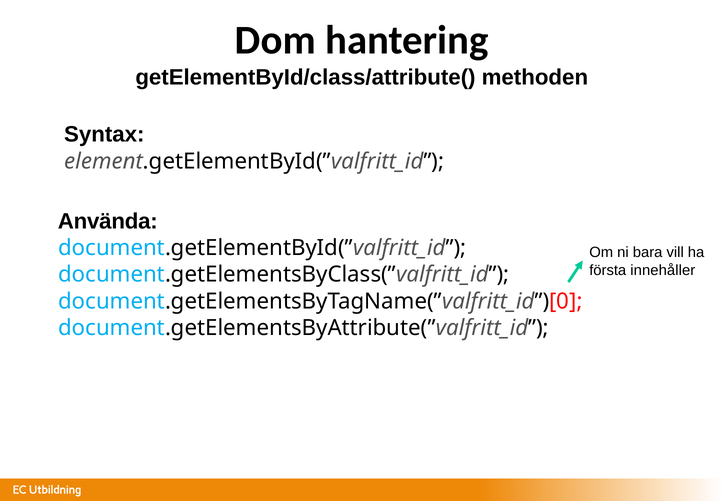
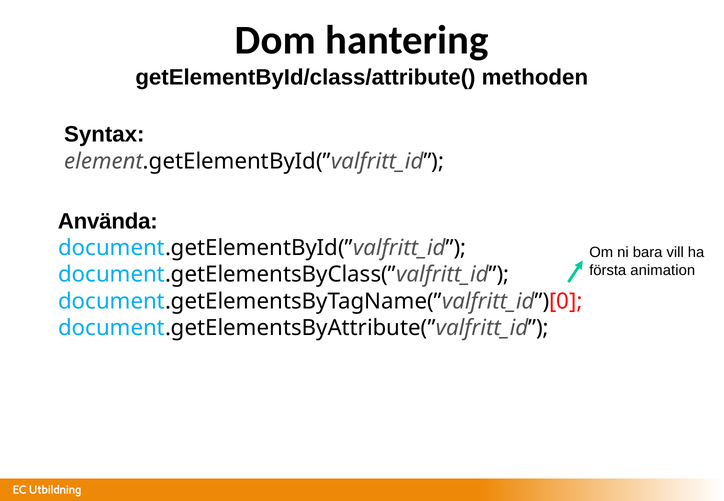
innehåller: innehåller -> animation (663, 271)
